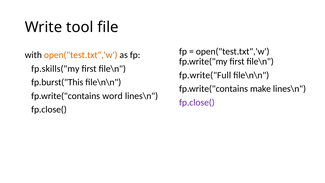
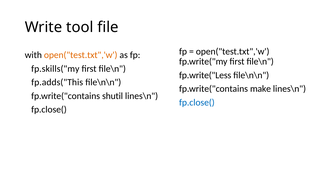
fp.write("Full: fp.write("Full -> fp.write("Less (205, 75)
fp.burst("This: fp.burst("This -> fp.adds("This (57, 82)
word: word -> shutil (113, 96)
fp.close( colour: purple -> blue (197, 102)
